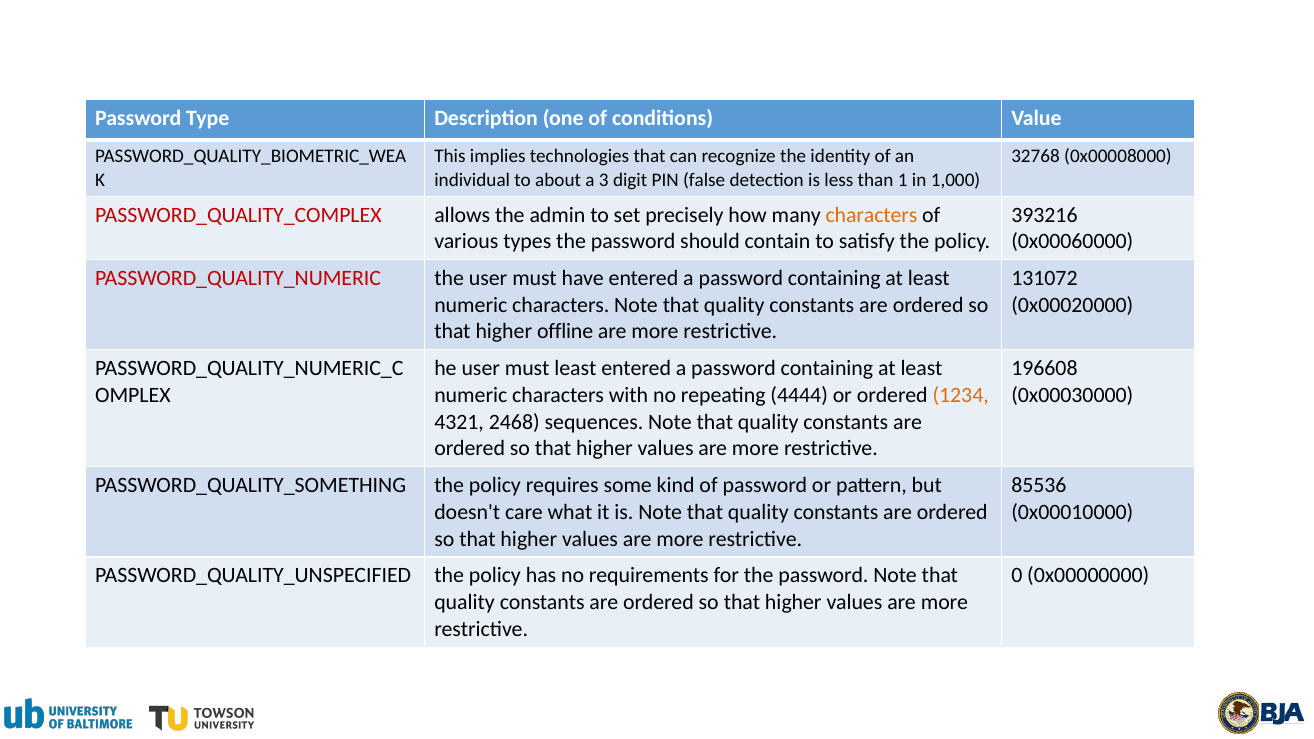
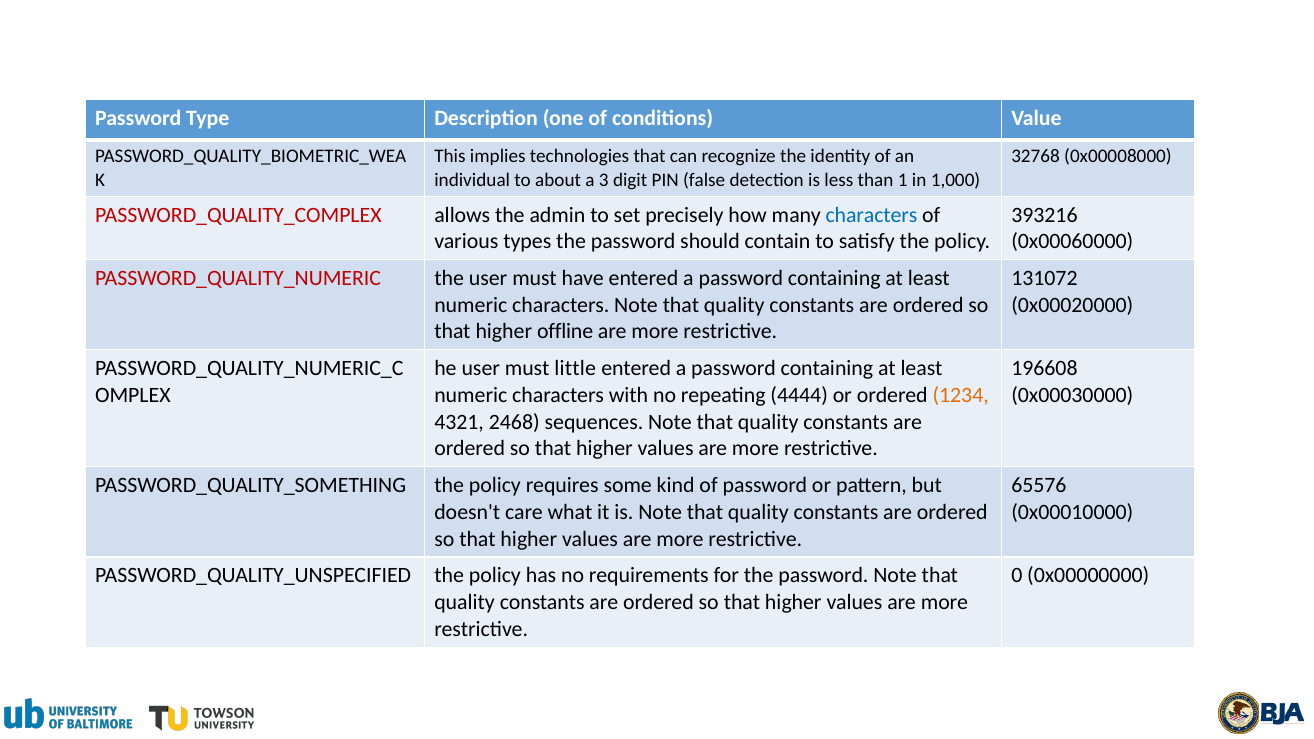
characters colour: orange -> blue (871, 215)
must least: least -> little (575, 368)
85536: 85536 -> 65576 (1039, 485)
